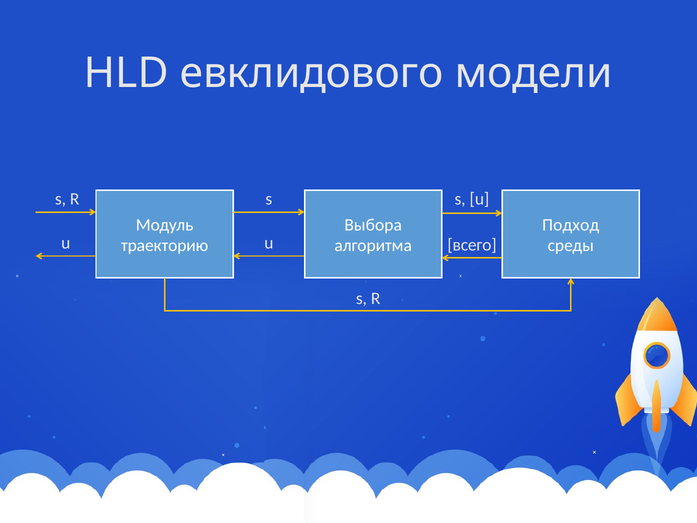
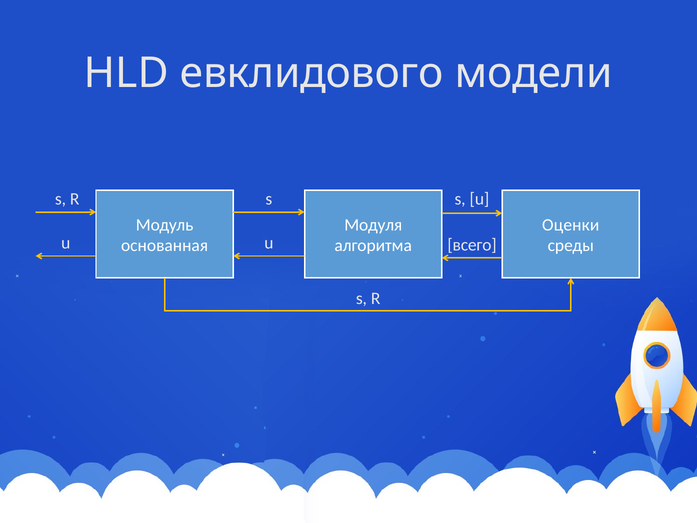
Выбора: Выбора -> Модуля (373, 225)
Подход: Подход -> Оценки (571, 225)
траекторию: траекторию -> основанная (165, 246)
